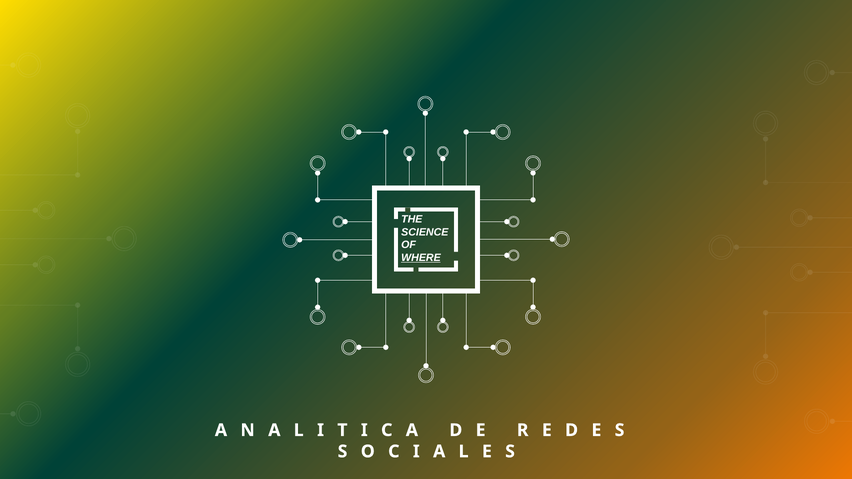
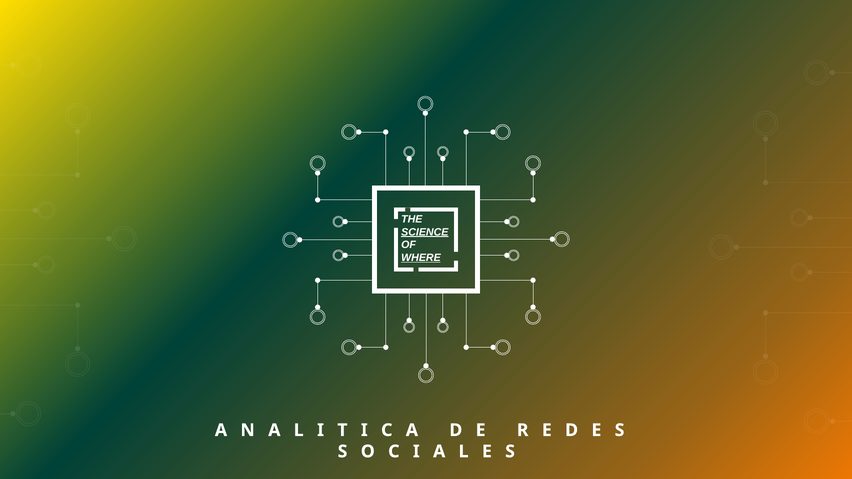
SCIENCE underline: none -> present (425, 232)
